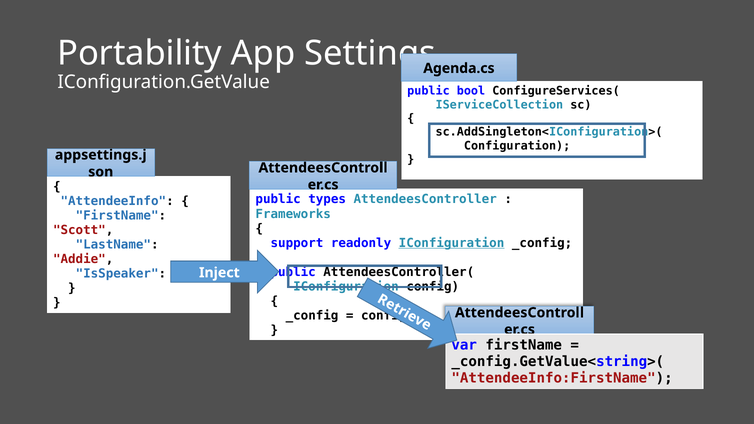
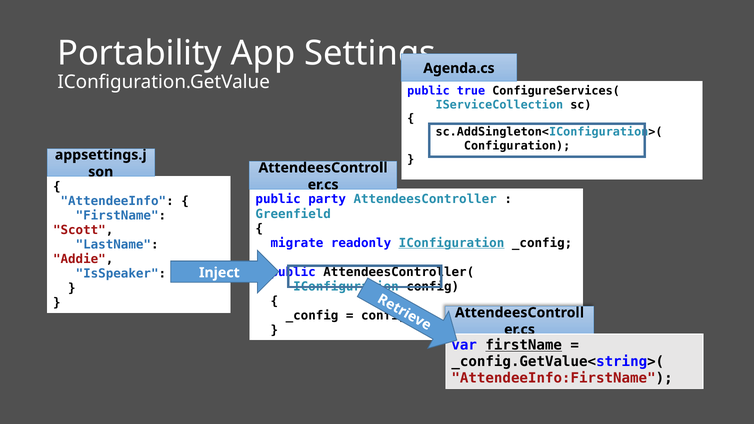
public bool: bool -> true (471, 91)
types: types -> party (327, 199)
Frameworks: Frameworks -> Greenfield (293, 214)
support: support -> migrate (297, 243)
firstName underline: none -> present (524, 345)
